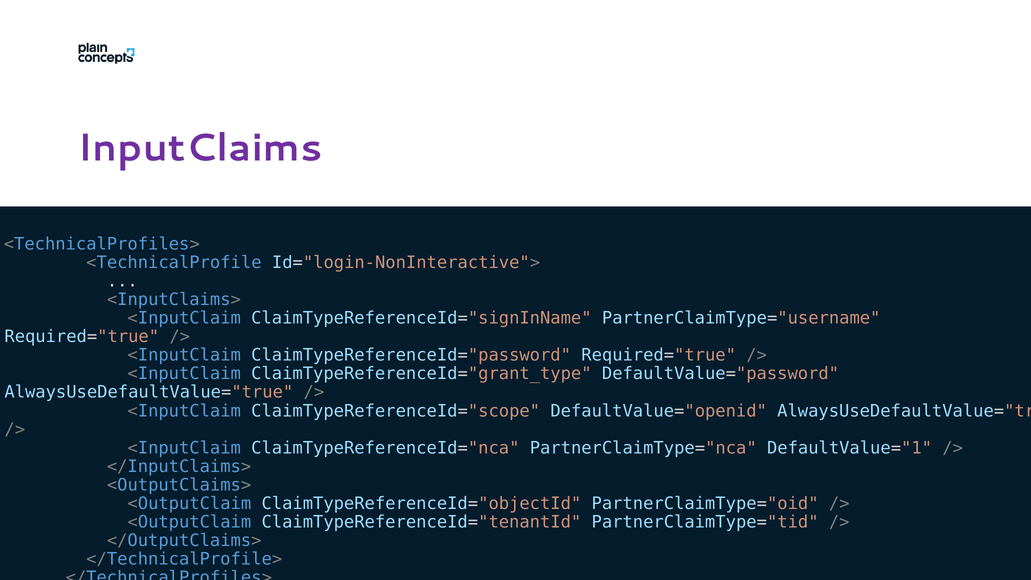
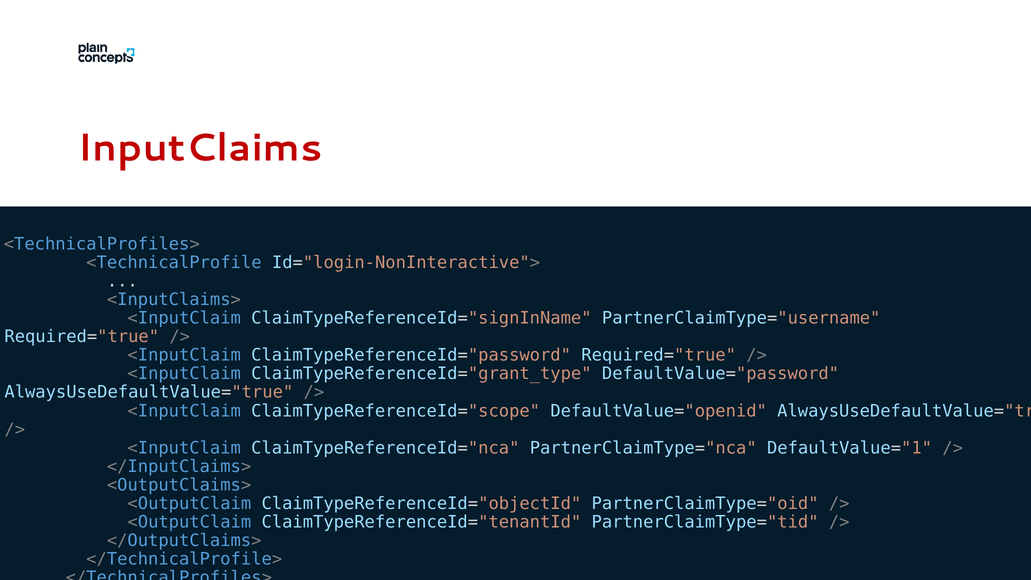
InputClaims colour: purple -> red (200, 148)
